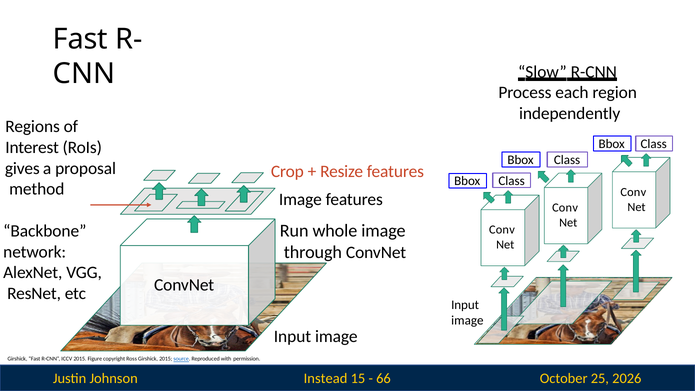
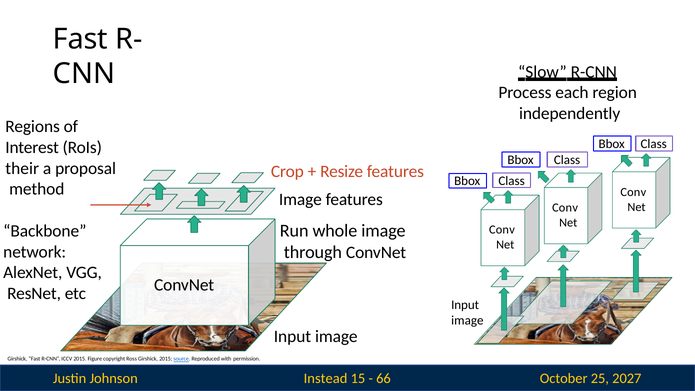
gives: gives -> their (22, 168)
2026: 2026 -> 2027 (627, 378)
